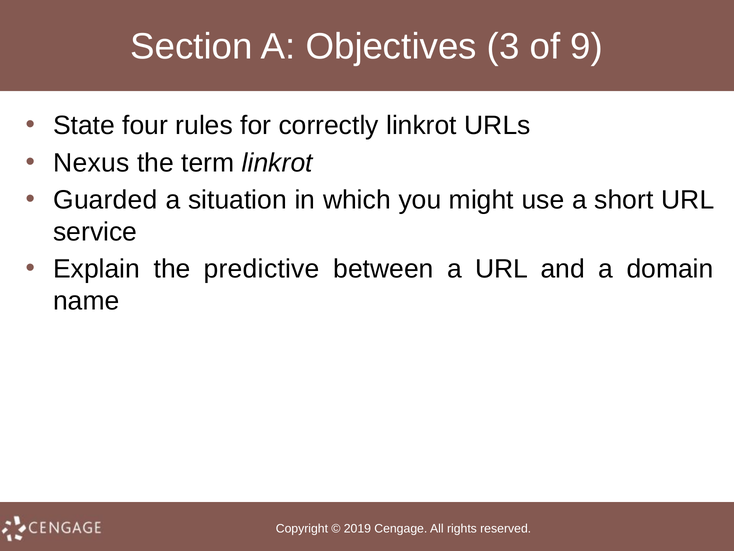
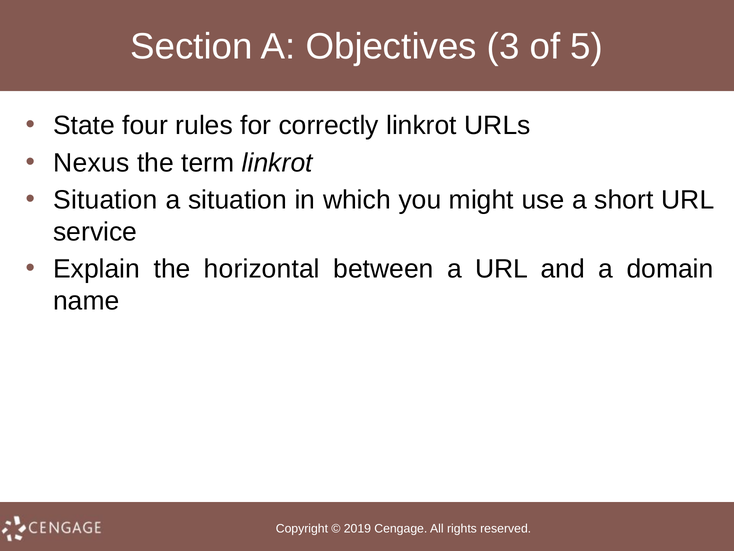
9: 9 -> 5 (587, 46)
Guarded: Guarded -> Situation (105, 200)
predictive: predictive -> horizontal (262, 269)
